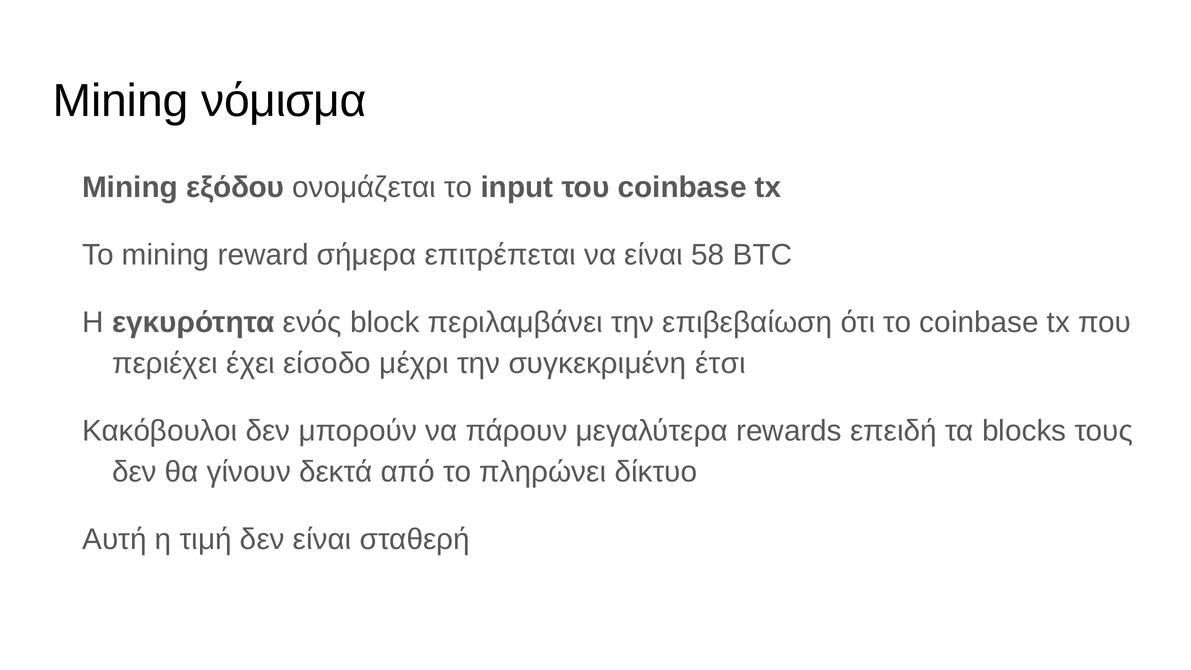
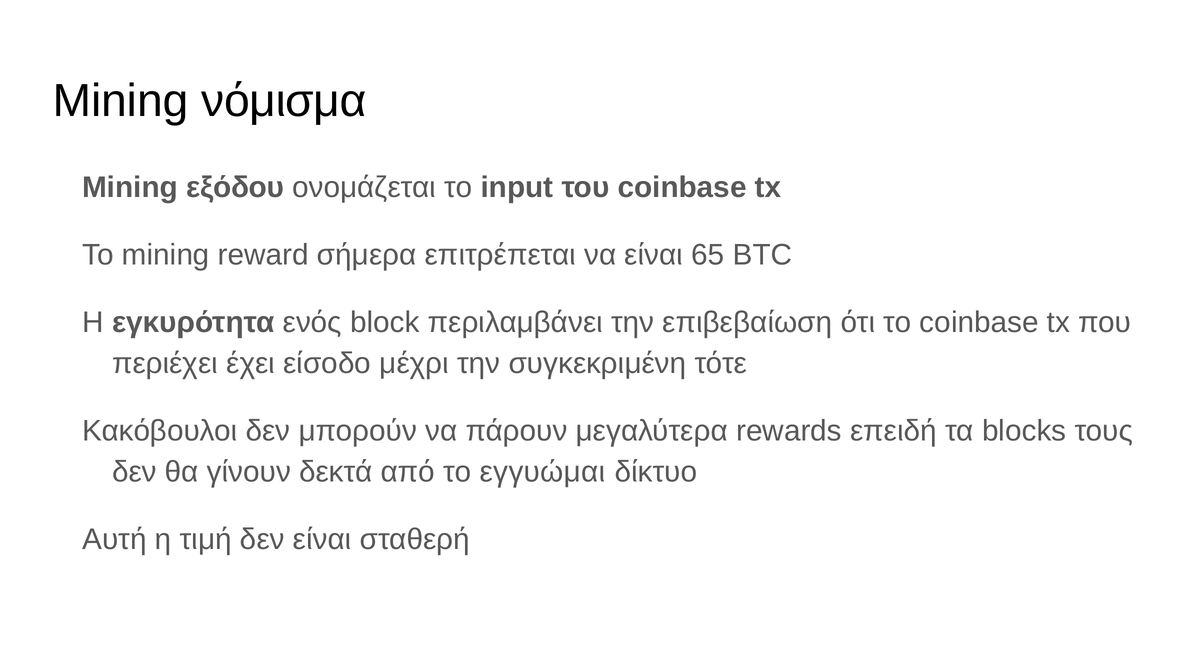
58: 58 -> 65 (708, 255)
έτσι: έτσι -> τότε (721, 363)
πληρώνει: πληρώνει -> εγγυώμαι (543, 472)
